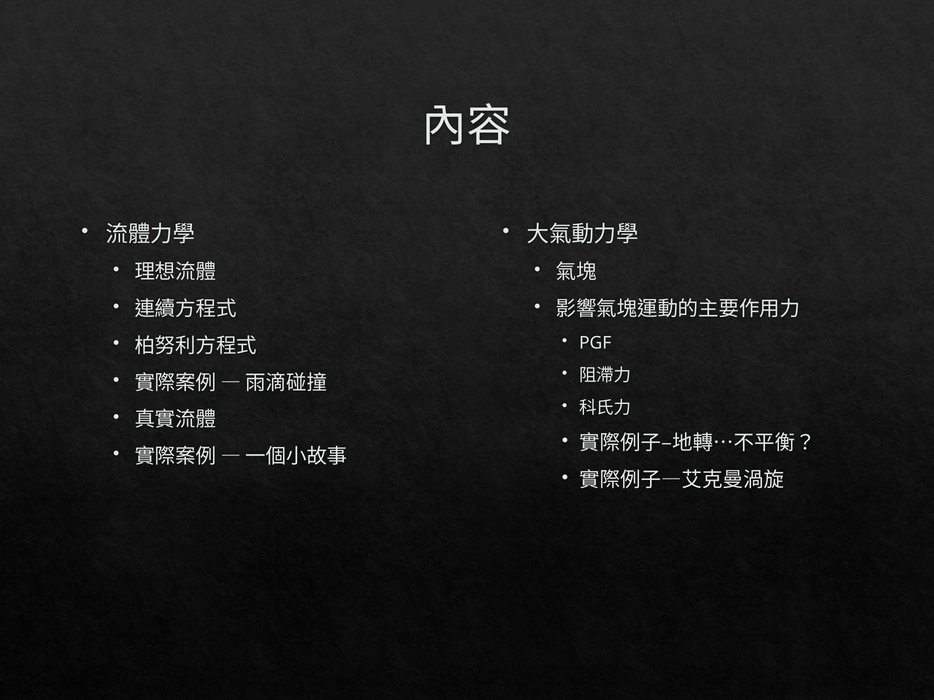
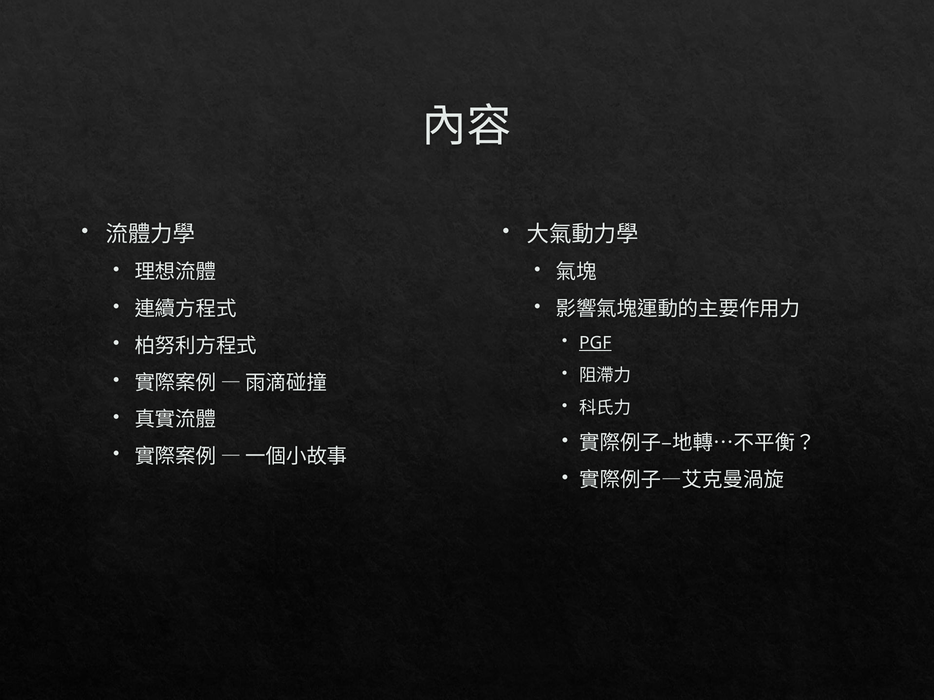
PGF underline: none -> present (595, 343)
